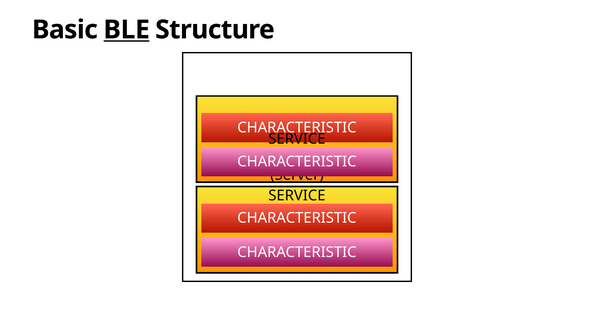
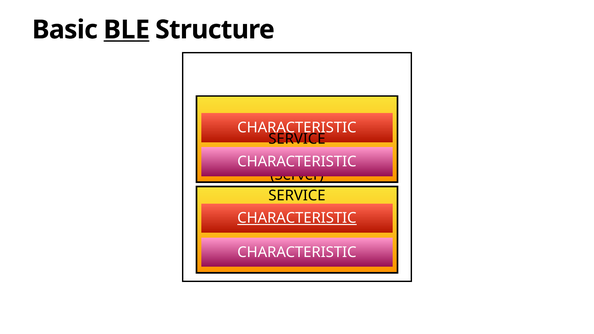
CHARACTERISTIC underline: none -> present (297, 218)
